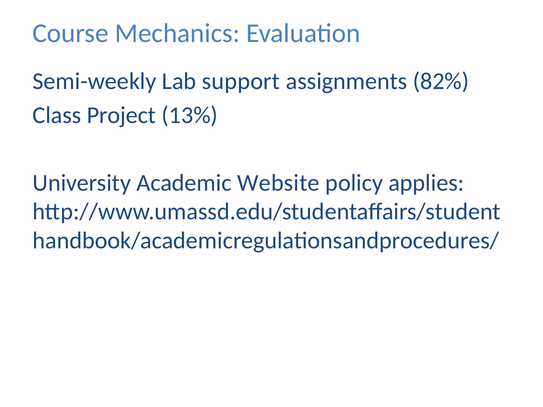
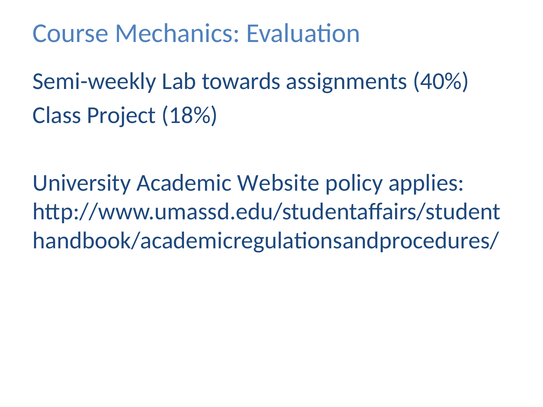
support: support -> towards (241, 81)
82%: 82% -> 40% (441, 81)
13%: 13% -> 18% (190, 115)
